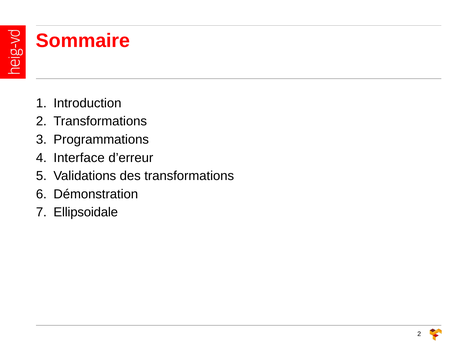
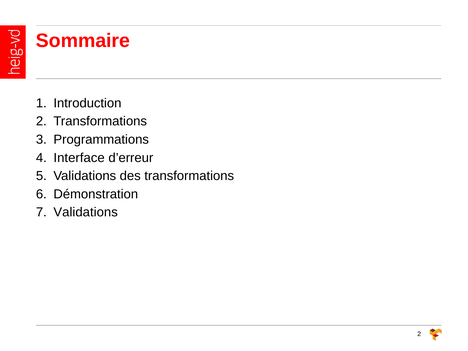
Ellipsoidale: Ellipsoidale -> Validations (86, 212)
